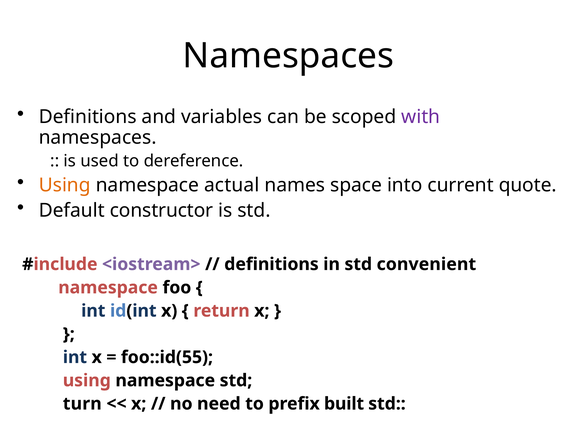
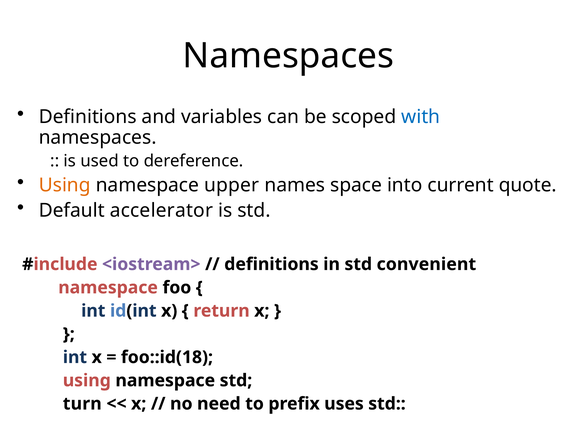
with colour: purple -> blue (421, 117)
actual: actual -> upper (232, 185)
constructor: constructor -> accelerator (161, 210)
foo::id(55: foo::id(55 -> foo::id(18 (167, 357)
built: built -> uses (344, 403)
